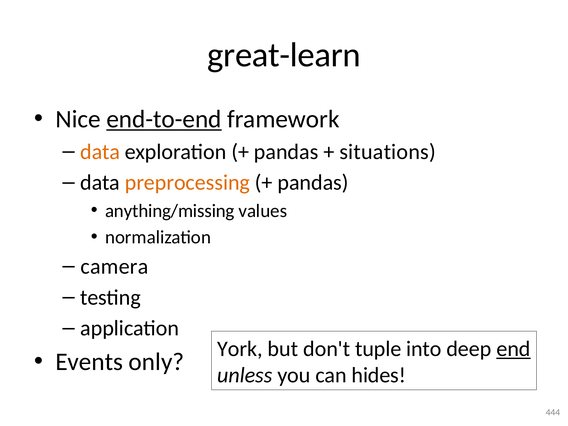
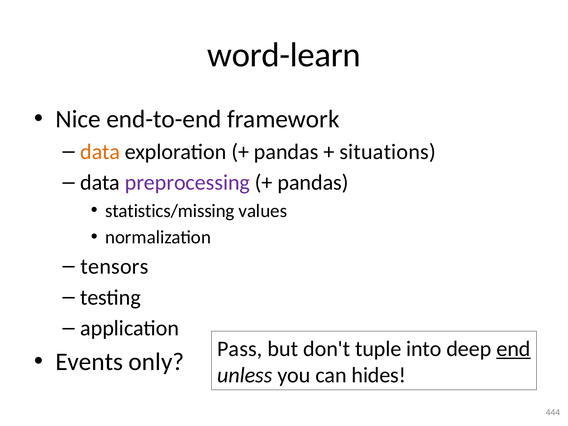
great-learn: great-learn -> word-learn (284, 55)
end-to-end underline: present -> none (164, 119)
preprocessing colour: orange -> purple (187, 183)
anything/missing: anything/missing -> statistics/missing (170, 211)
camera: camera -> tensors (115, 267)
York: York -> Pass (240, 349)
